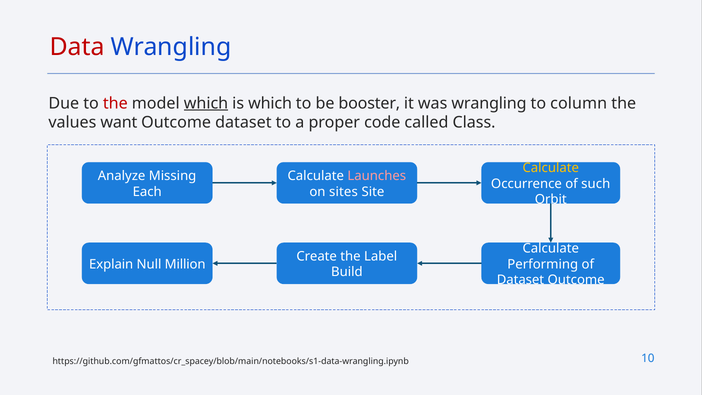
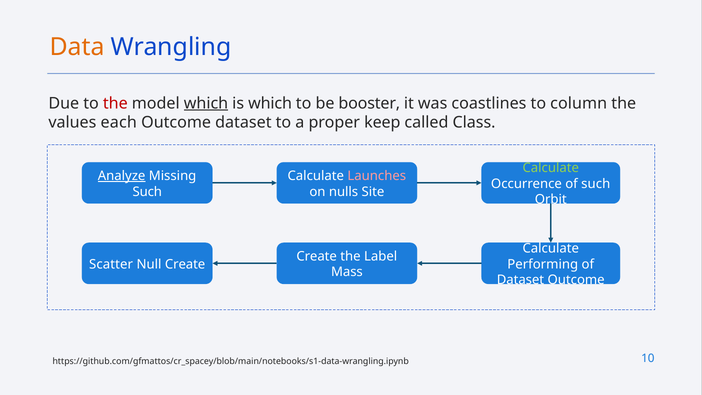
Data colour: red -> orange (77, 47)
was wrangling: wrangling -> coastlines (489, 103)
want: want -> each (119, 122)
code: code -> keep (382, 122)
Calculate colour: yellow -> light green (551, 168)
Analyze underline: none -> present (122, 176)
Each: Each -> Such (147, 192)
sites: sites -> nulls (344, 192)
Explain: Explain -> Scatter (111, 264)
Null Million: Million -> Create (185, 264)
Build: Build -> Mass (347, 272)
